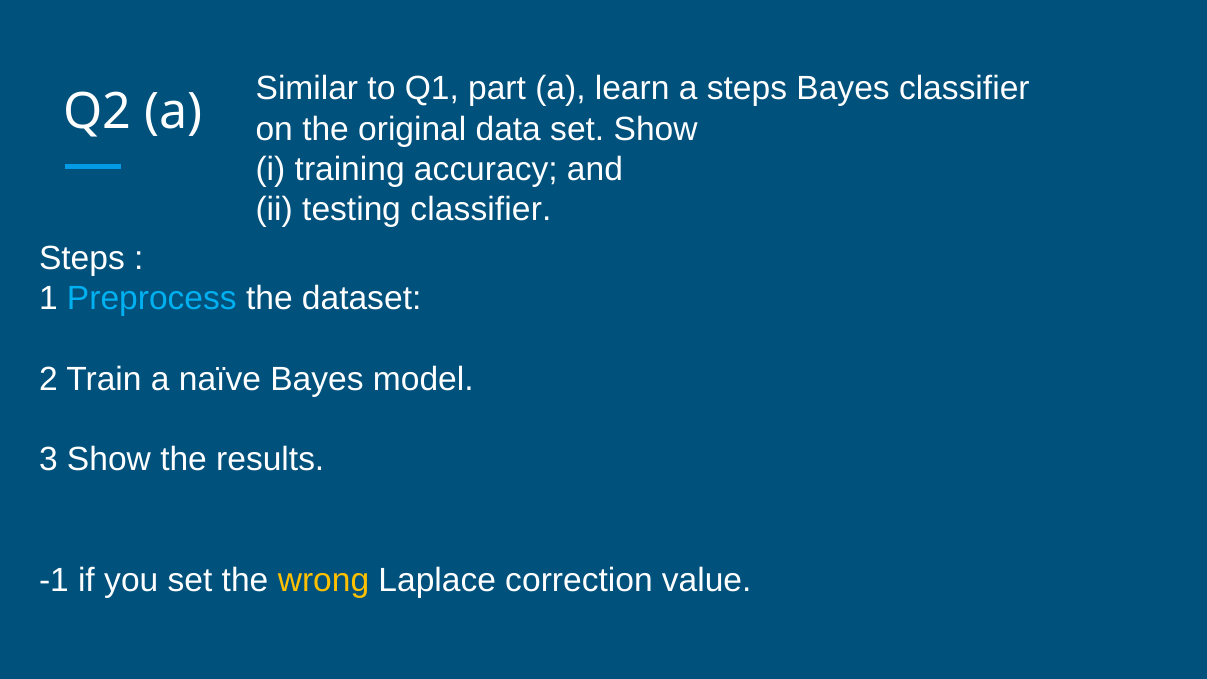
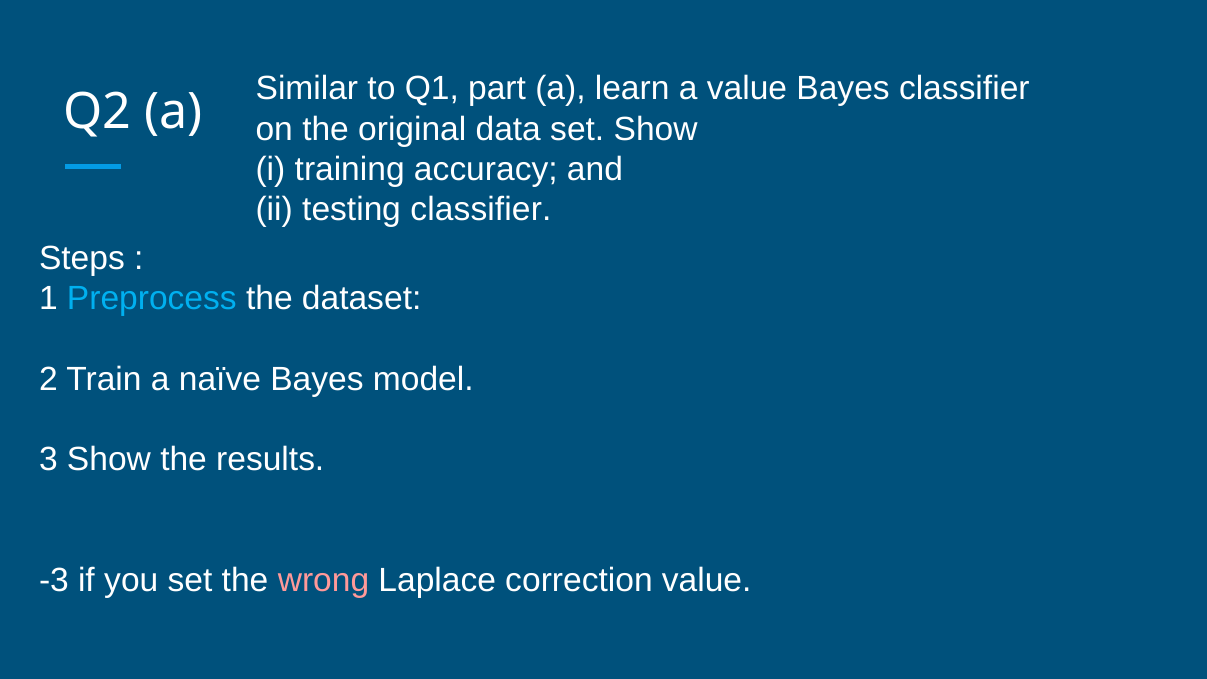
a steps: steps -> value (747, 89)
-1: -1 -> -3 (54, 581)
wrong colour: yellow -> pink (323, 581)
